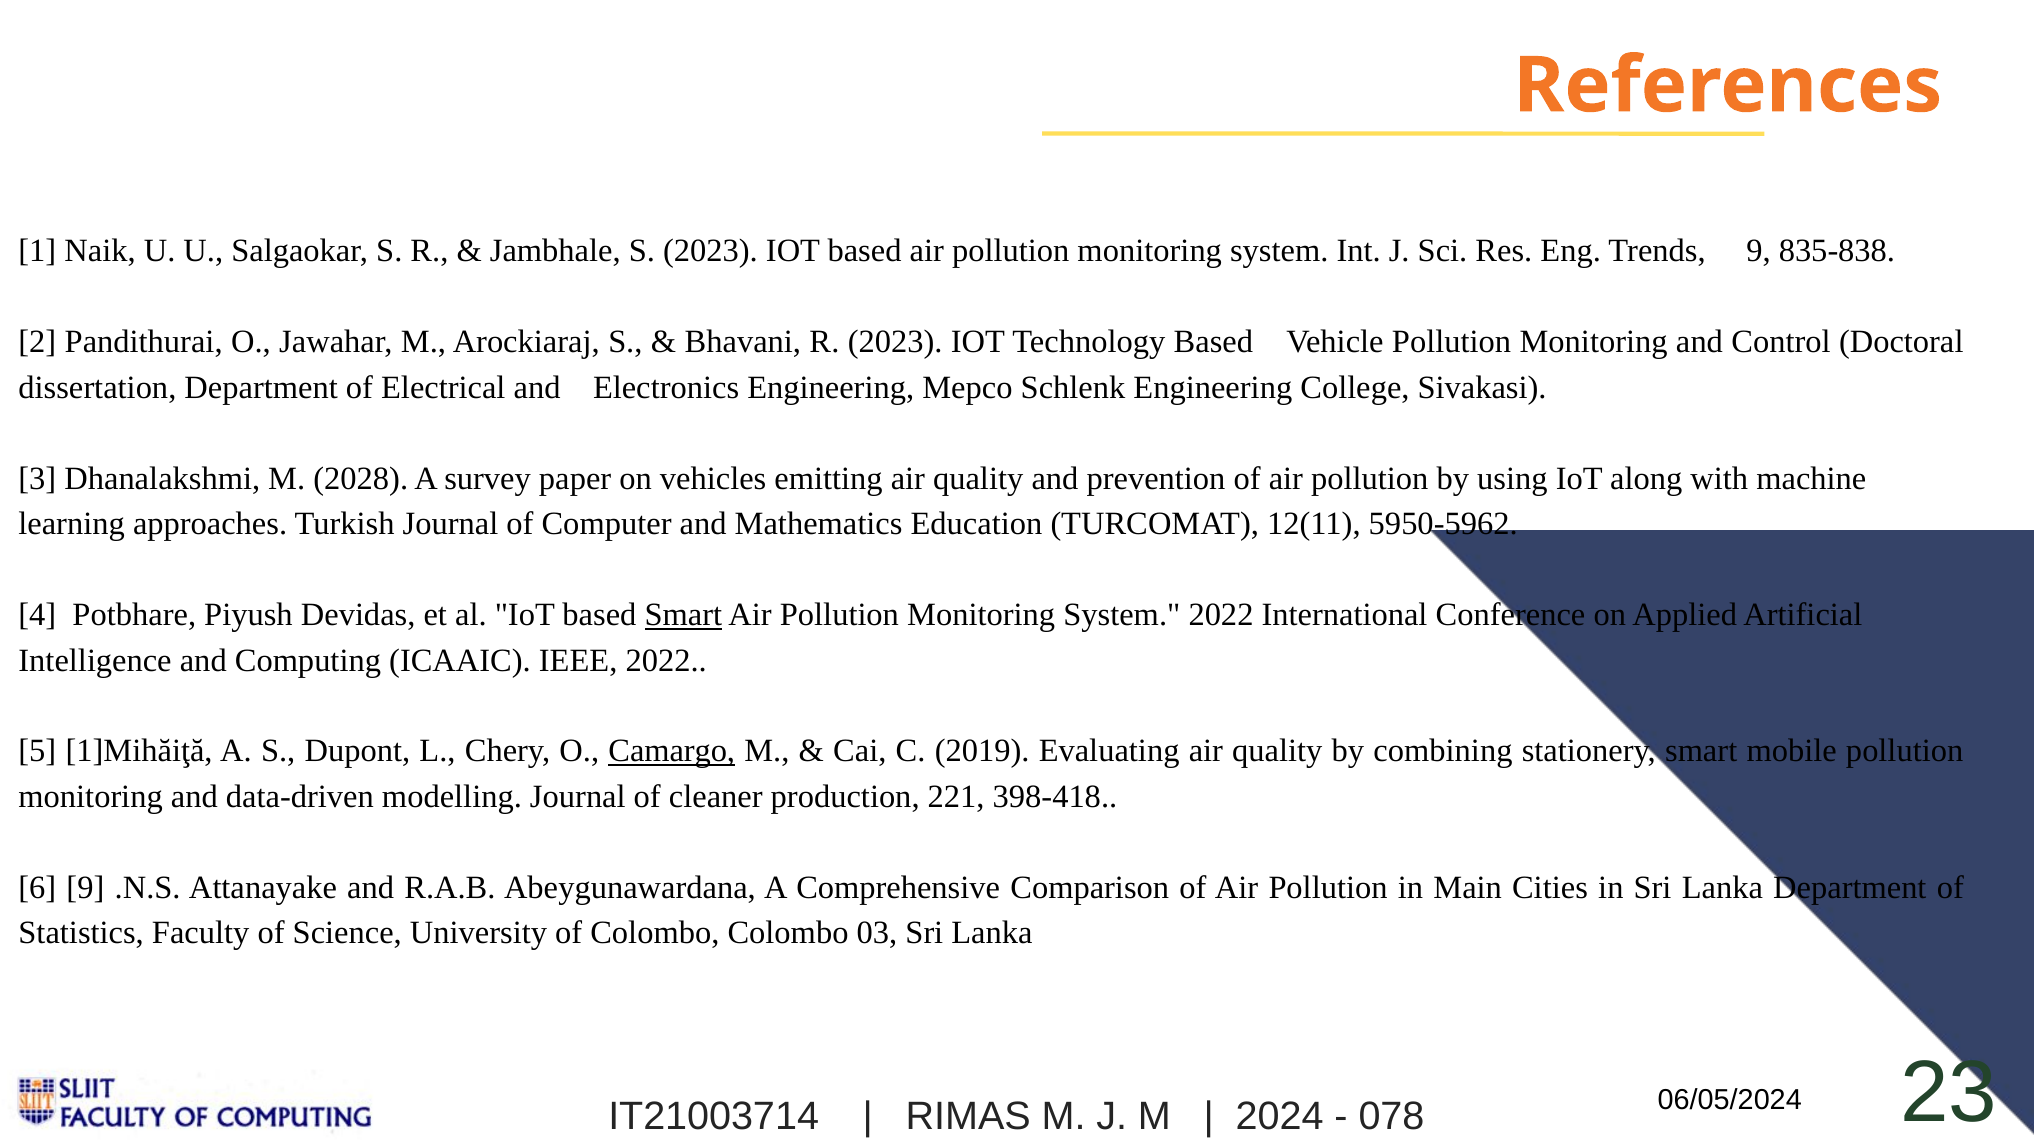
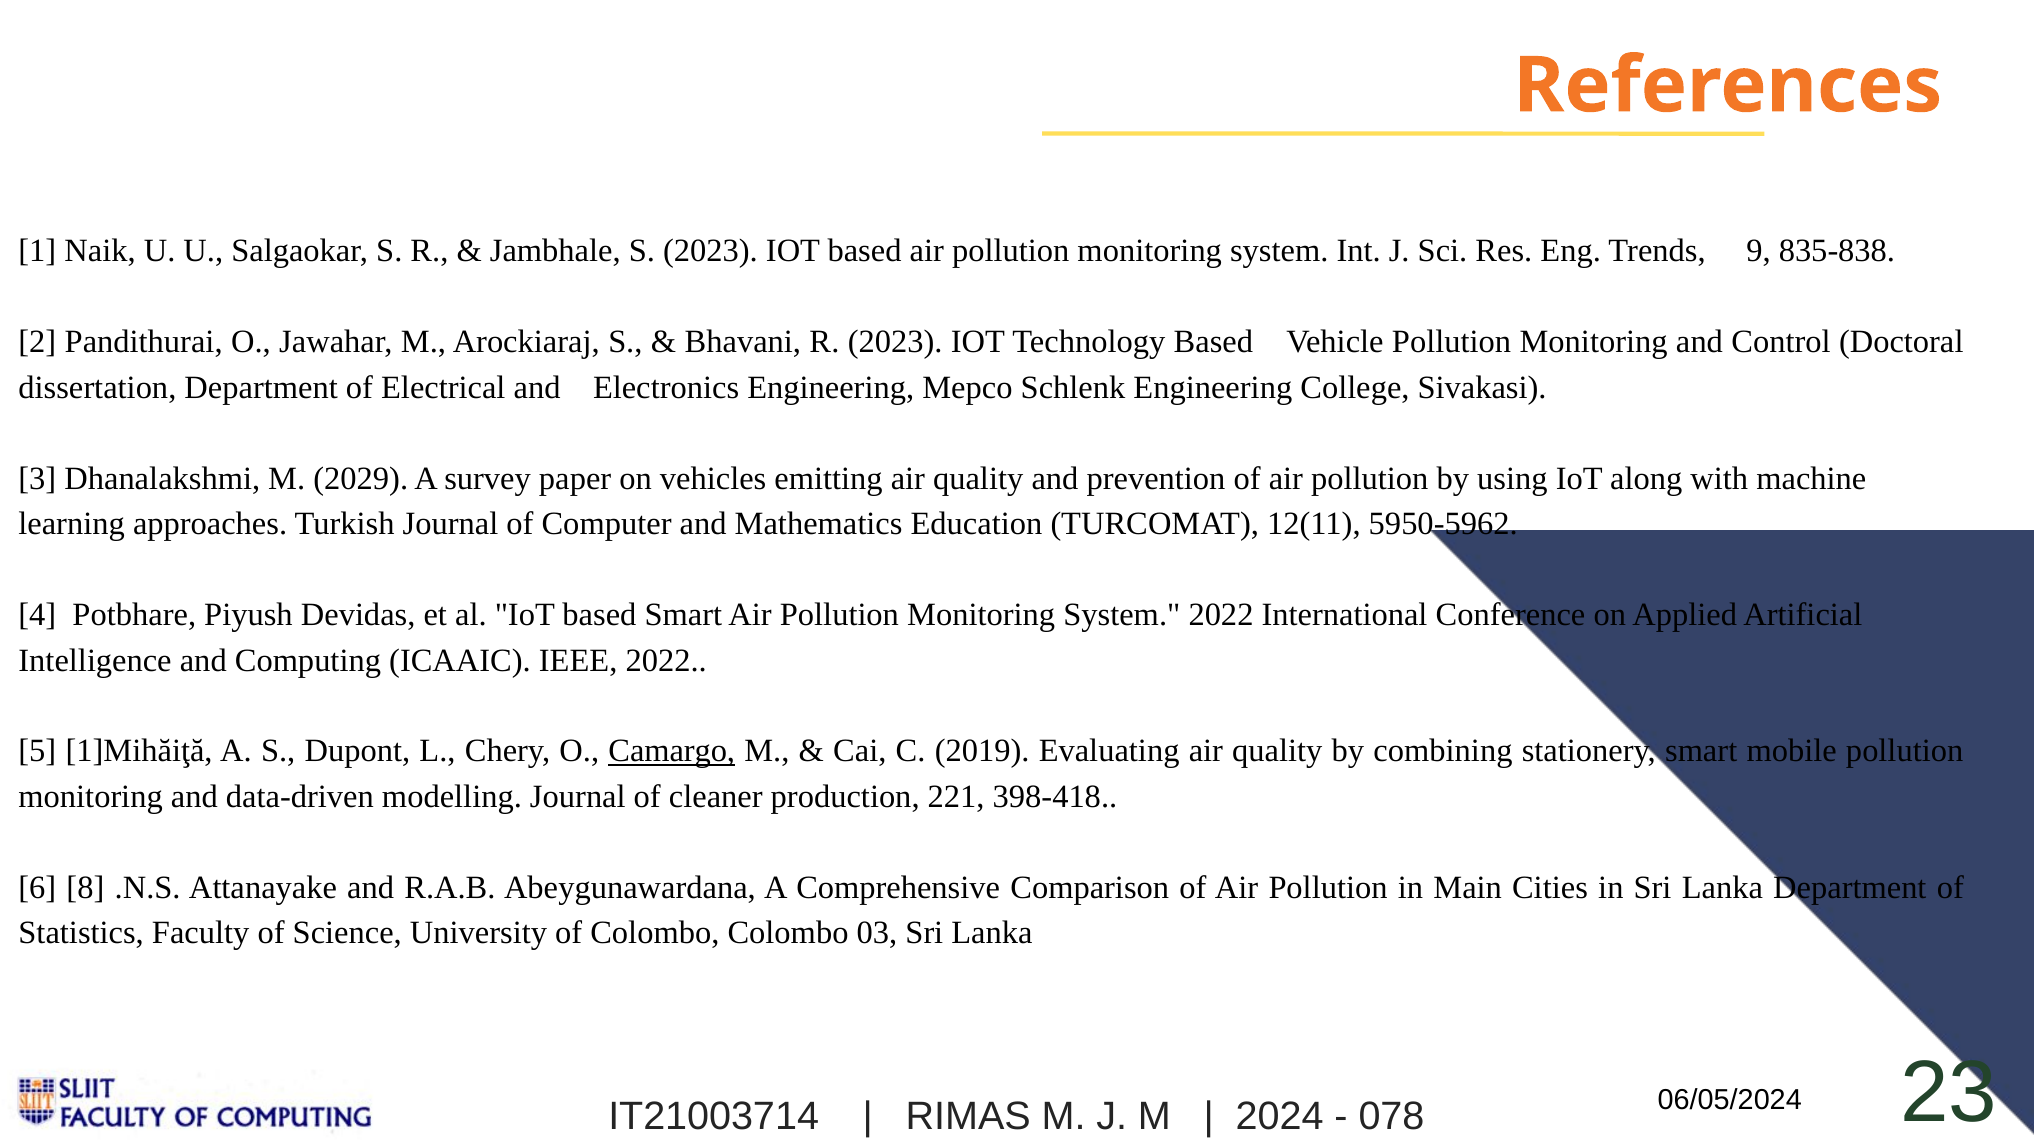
2028: 2028 -> 2029 (361, 478)
Smart underline: present -> none (683, 615)
6 9: 9 -> 8 (85, 888)
